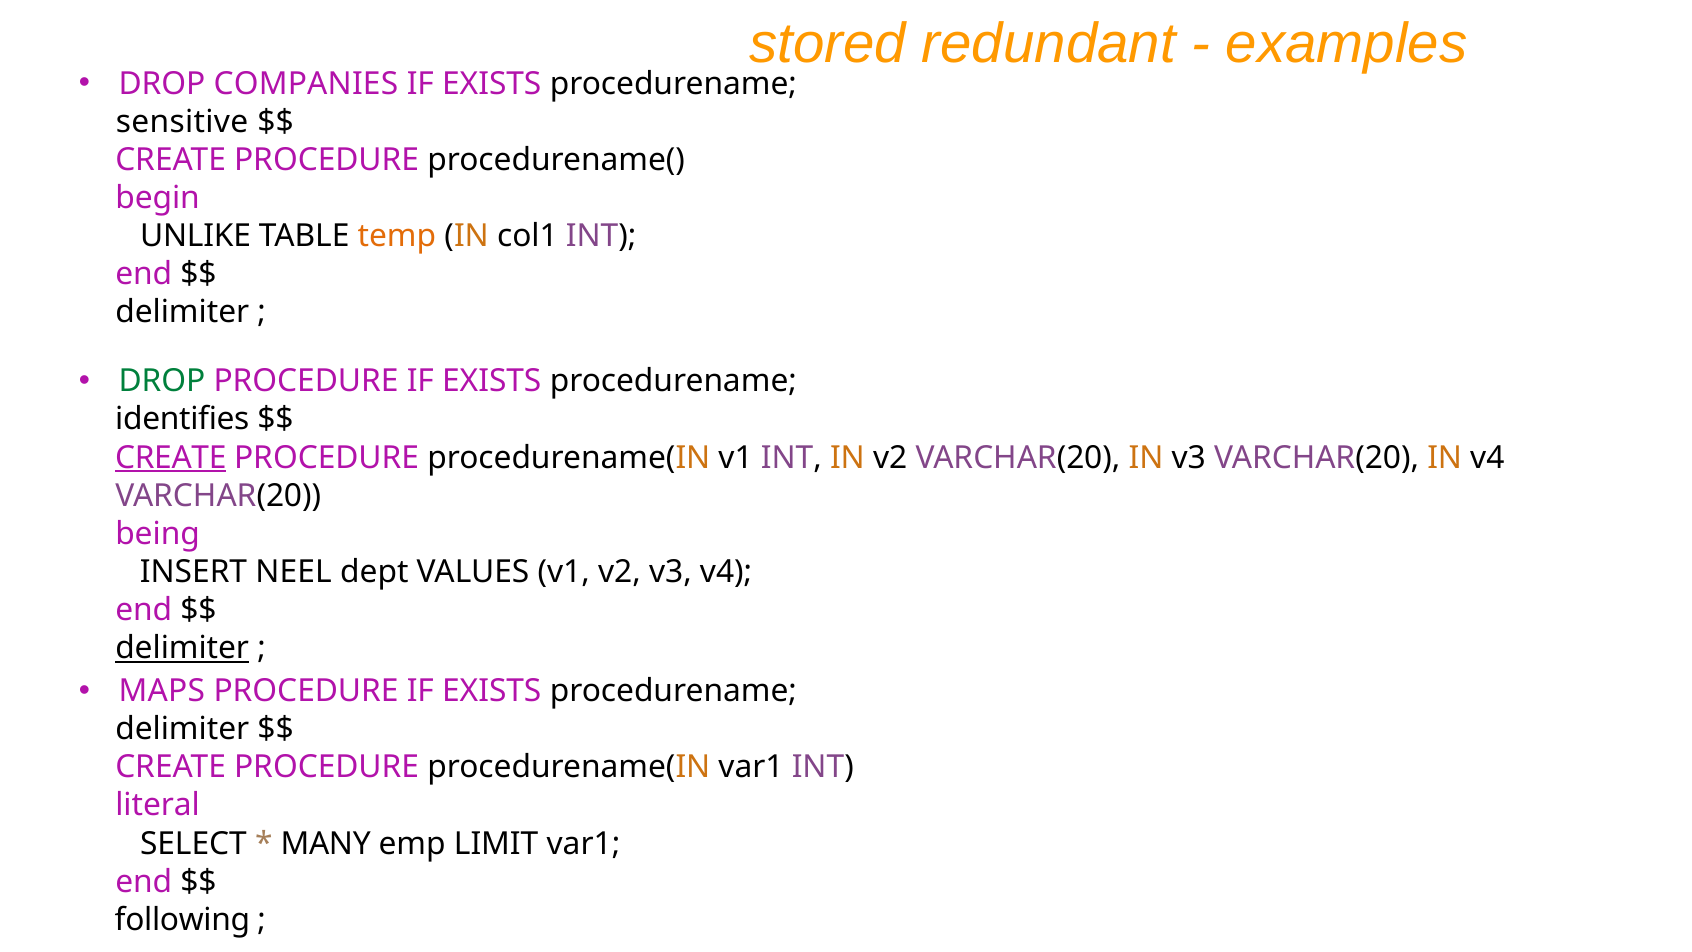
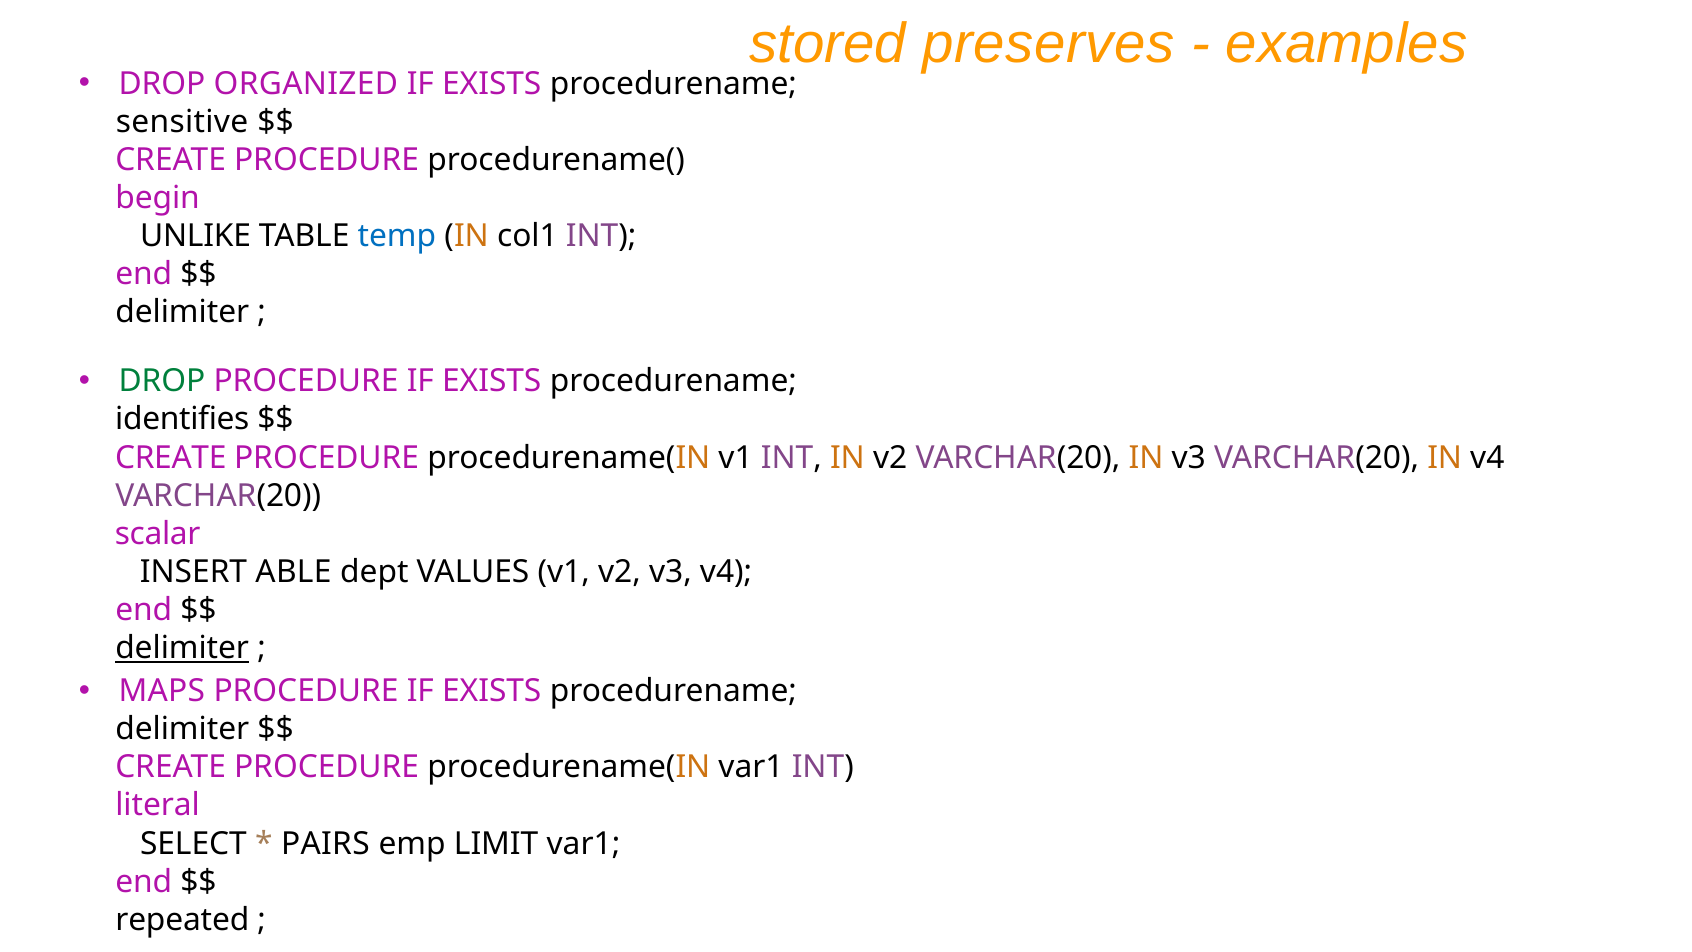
redundant: redundant -> preserves (1048, 44)
COMPANIES: COMPANIES -> ORGANIZED (306, 84)
temp colour: orange -> blue (397, 236)
CREATE underline: present -> none (171, 457)
being: being -> scalar (158, 534)
NEEL: NEEL -> ABLE (294, 572)
MANY: MANY -> PAIRS (325, 843)
following: following -> repeated (182, 919)
